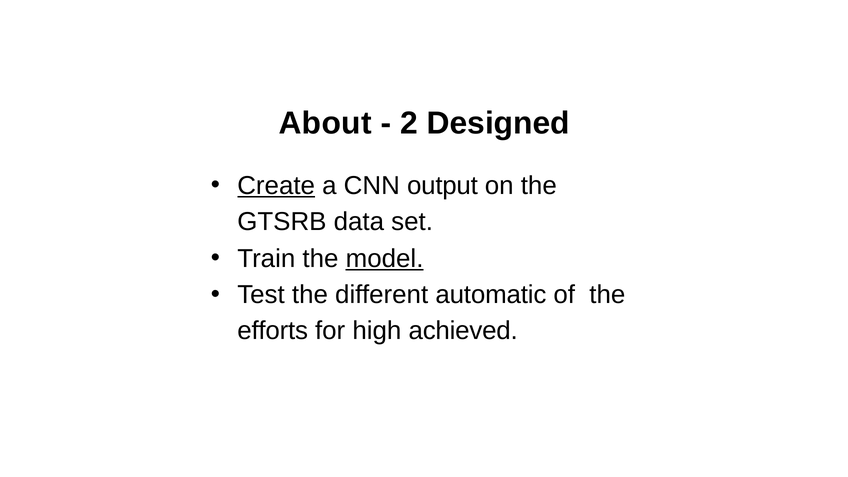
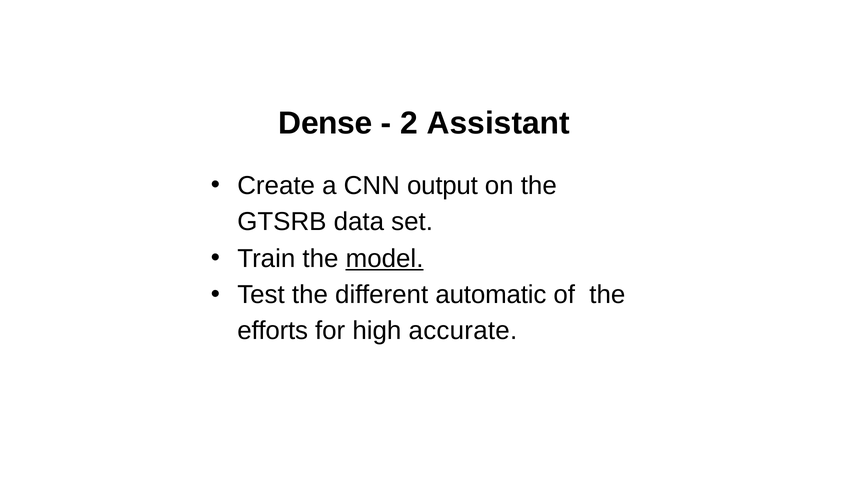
About: About -> Dense (325, 123)
Designed: Designed -> Assistant (498, 123)
Create underline: present -> none (276, 186)
achieved: achieved -> accurate (463, 331)
